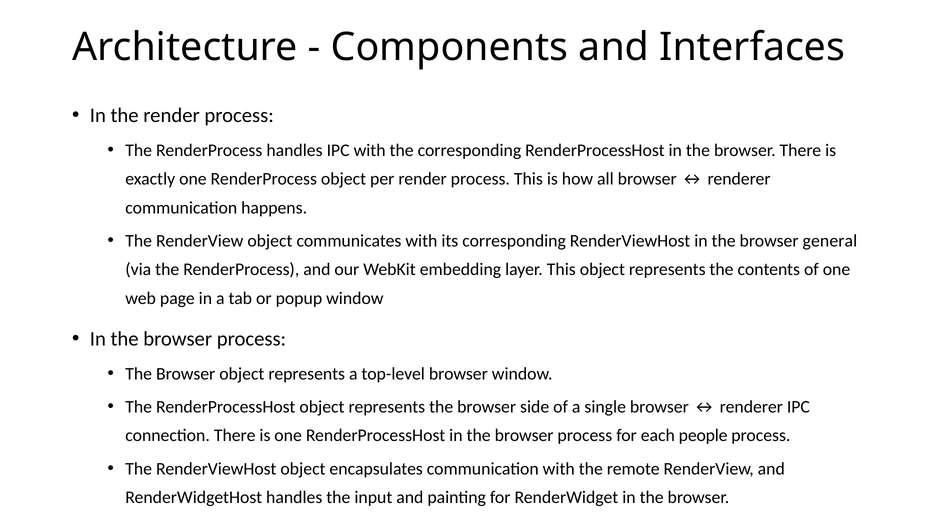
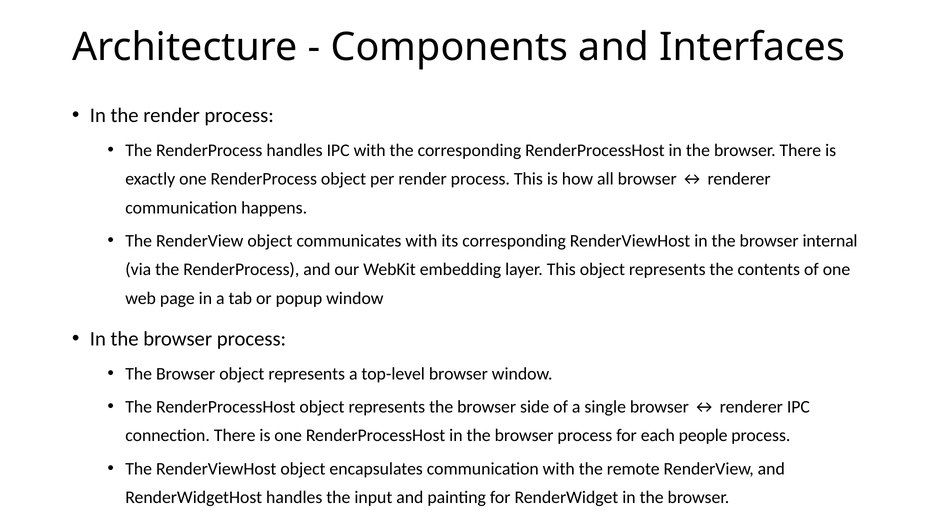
general: general -> internal (830, 241)
